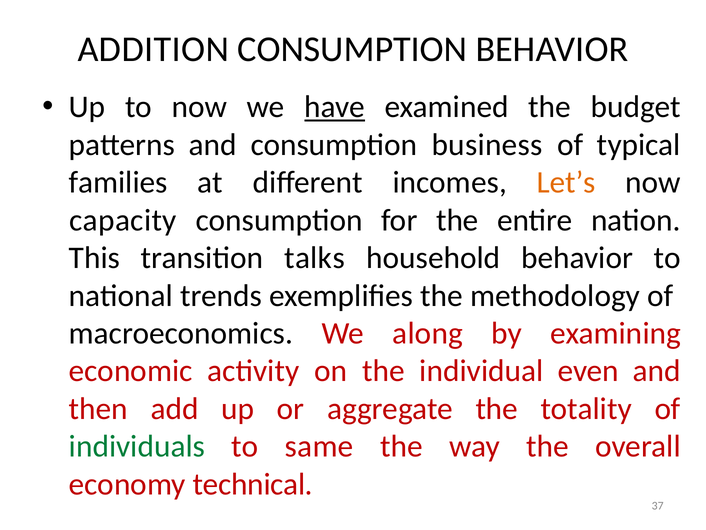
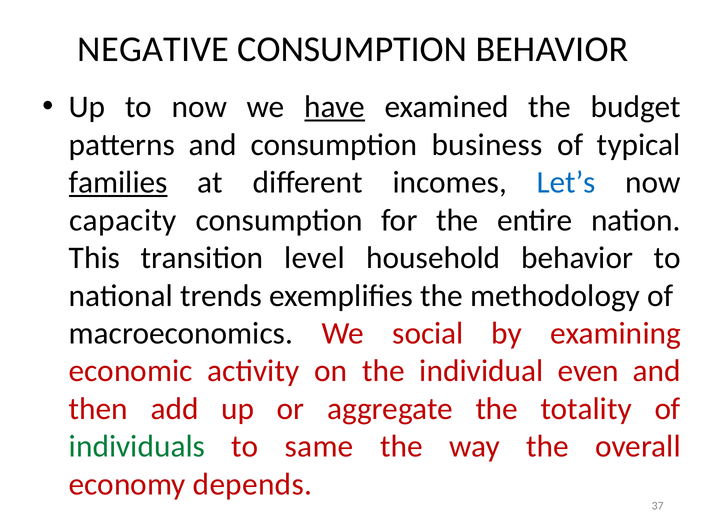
ADDITION: ADDITION -> NEGATIVE (153, 49)
families underline: none -> present (118, 182)
Let’s colour: orange -> blue (566, 182)
talks: talks -> level (315, 258)
along: along -> social (428, 333)
technical: technical -> depends (253, 484)
